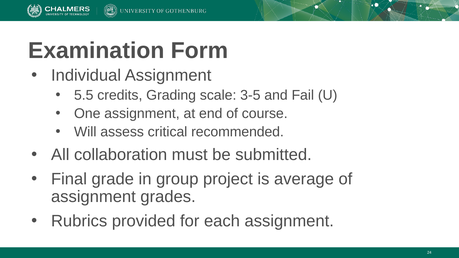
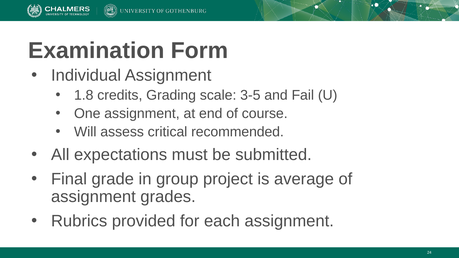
5.5: 5.5 -> 1.8 (84, 95)
collaboration: collaboration -> expectations (121, 155)
